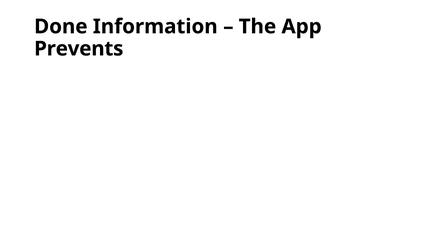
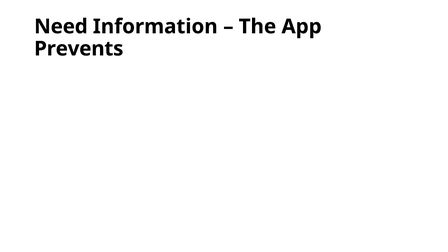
Done: Done -> Need (61, 27)
